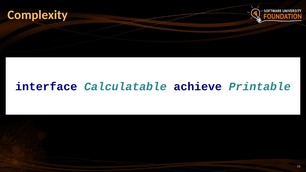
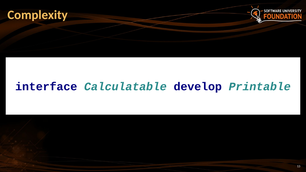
achieve: achieve -> develop (198, 87)
